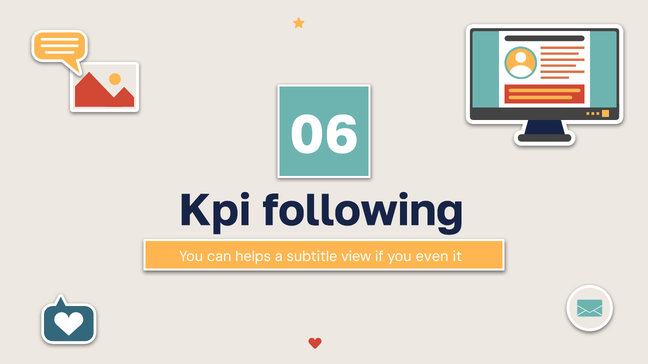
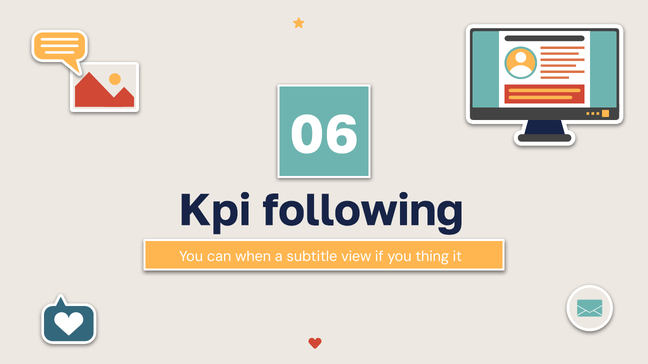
helps: helps -> when (253, 257)
even: even -> thing (432, 257)
